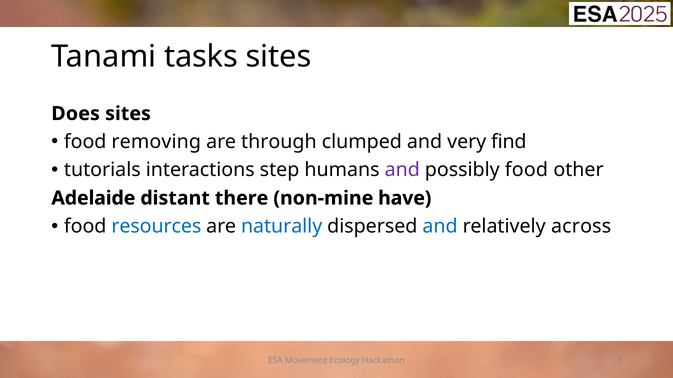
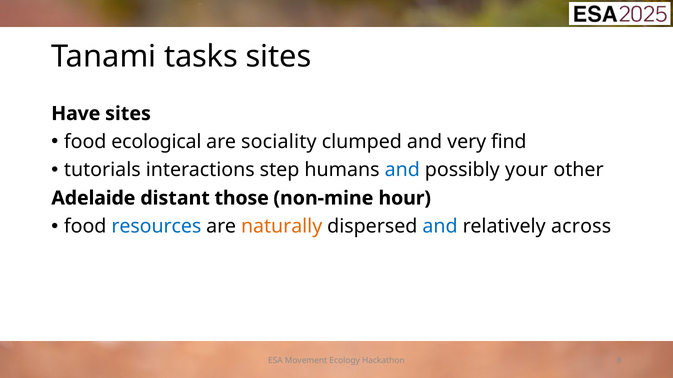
Does: Does -> Have (76, 114)
removing: removing -> ecological (156, 142)
through: through -> sociality (279, 142)
and colour: purple -> blue (402, 170)
possibly food: food -> your (526, 170)
there: there -> those (242, 198)
have: have -> hour (405, 198)
naturally colour: blue -> orange (282, 227)
